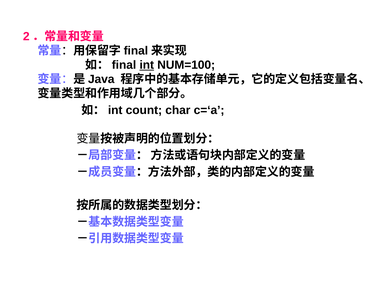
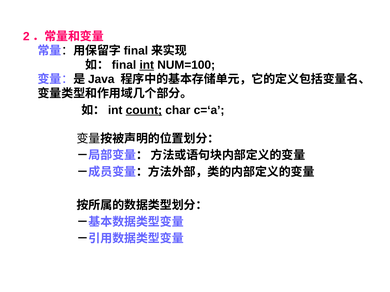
count underline: none -> present (144, 110)
